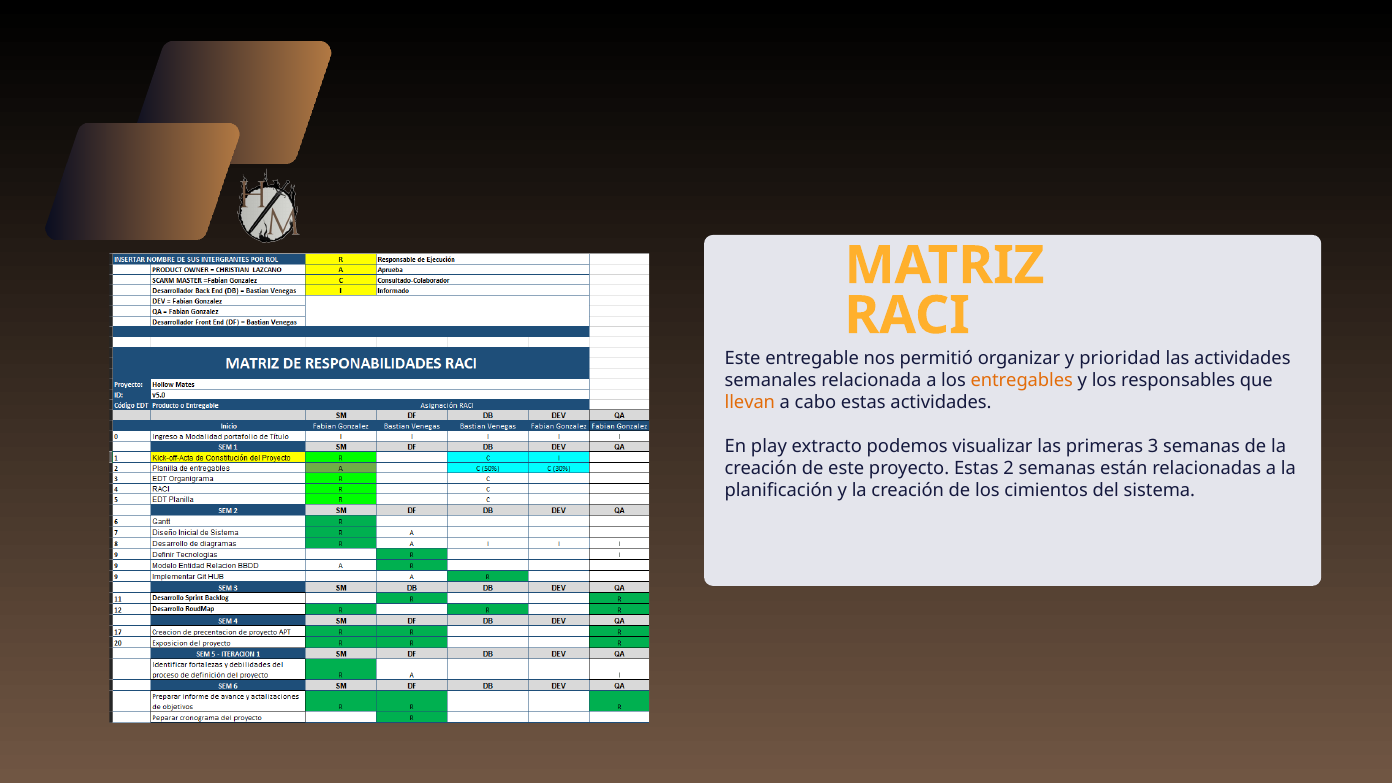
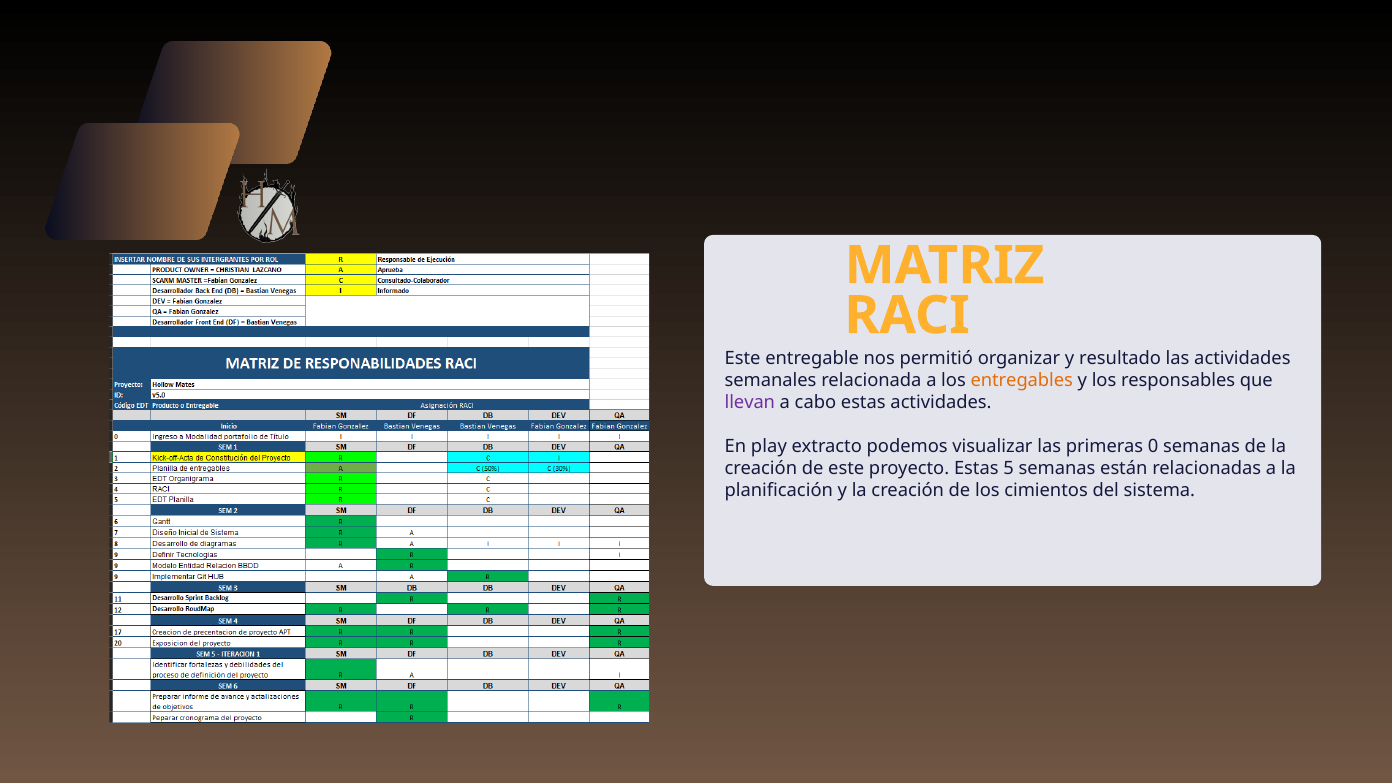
prioridad: prioridad -> resultado (1120, 358)
llevan colour: orange -> purple (750, 402)
3: 3 -> 0 (1153, 447)
2: 2 -> 5 (1009, 469)
